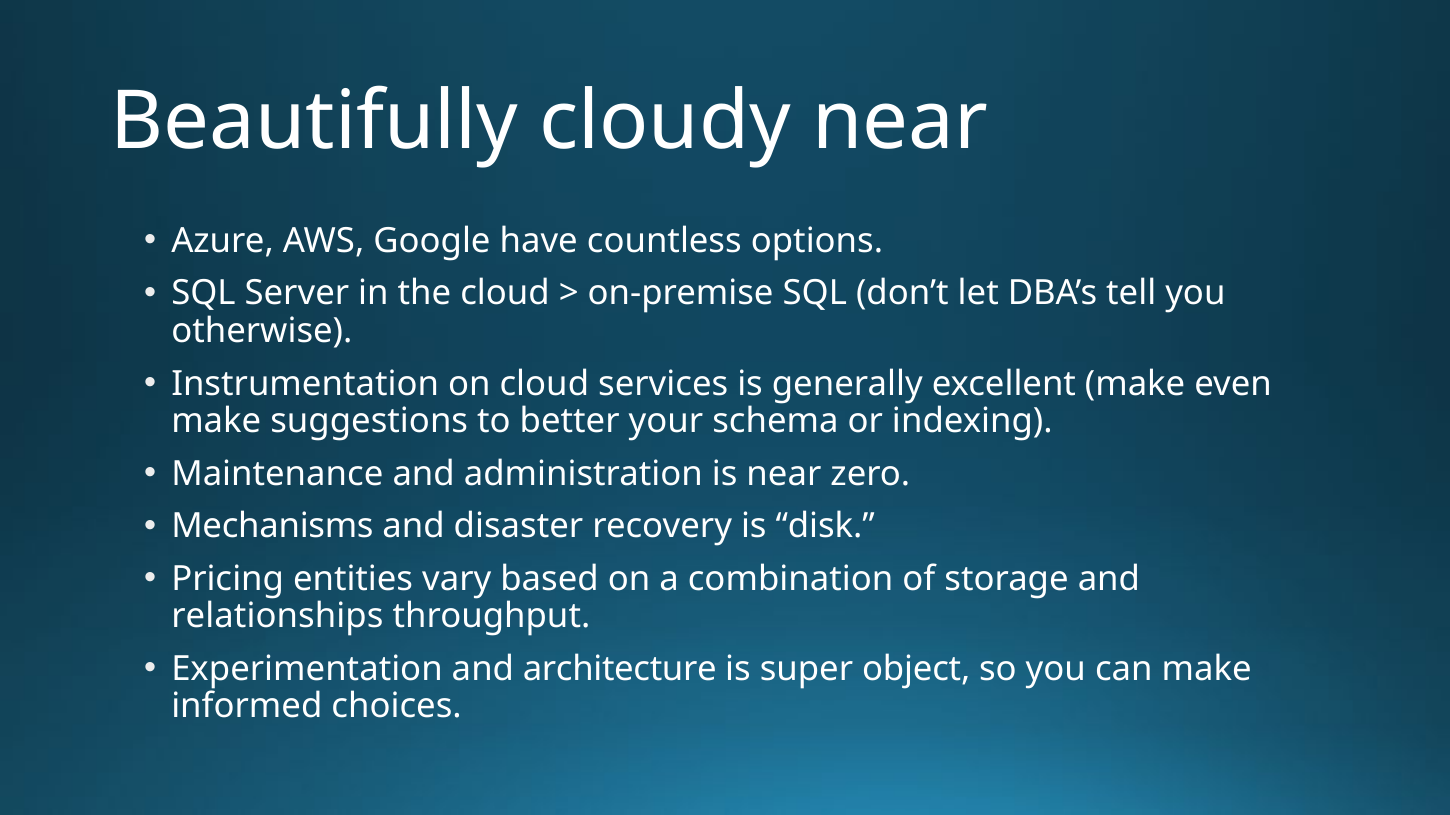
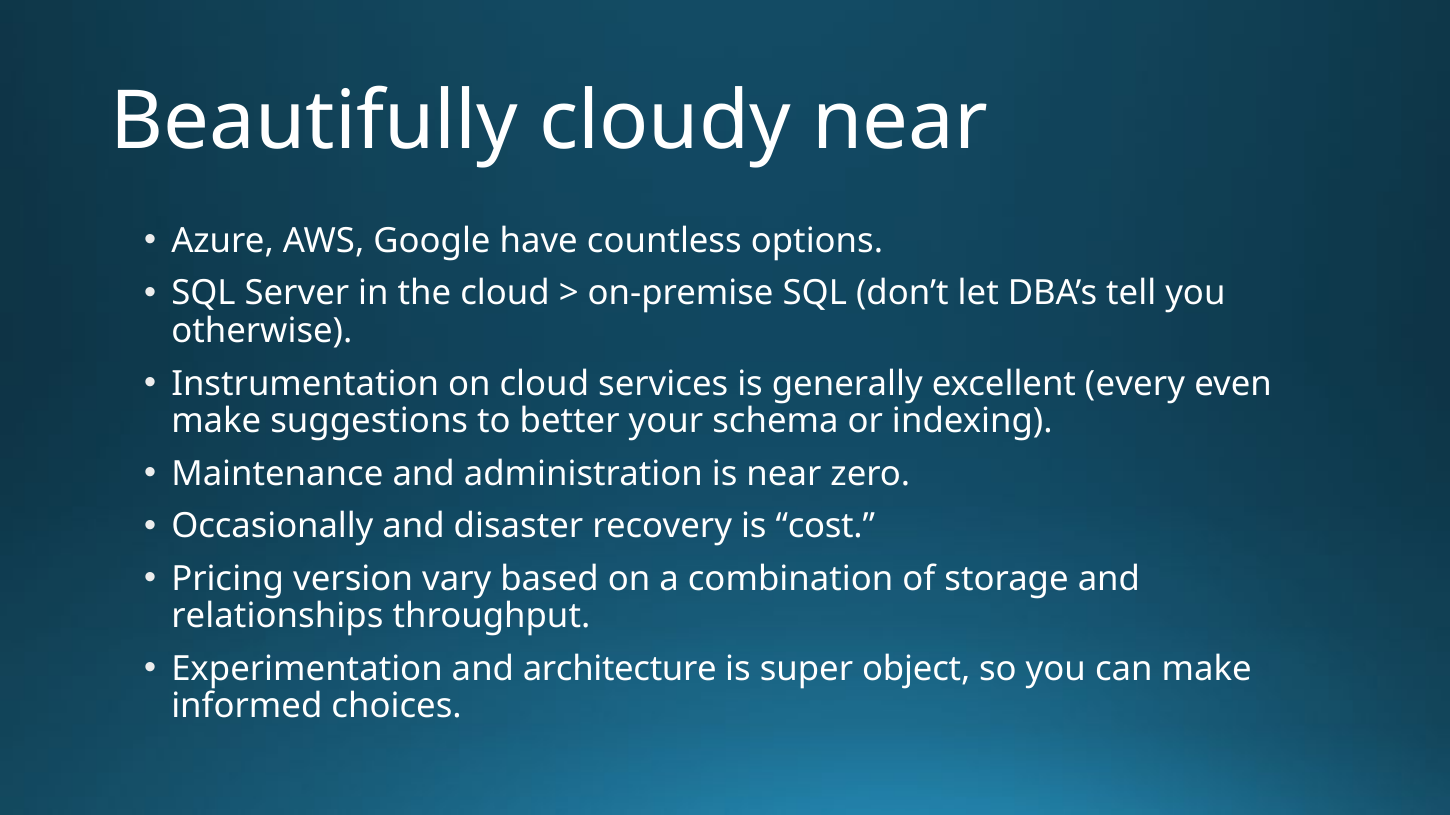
excellent make: make -> every (1135, 384)
Mechanisms: Mechanisms -> Occasionally (272, 527)
disk: disk -> cost (825, 527)
entities: entities -> version (353, 579)
